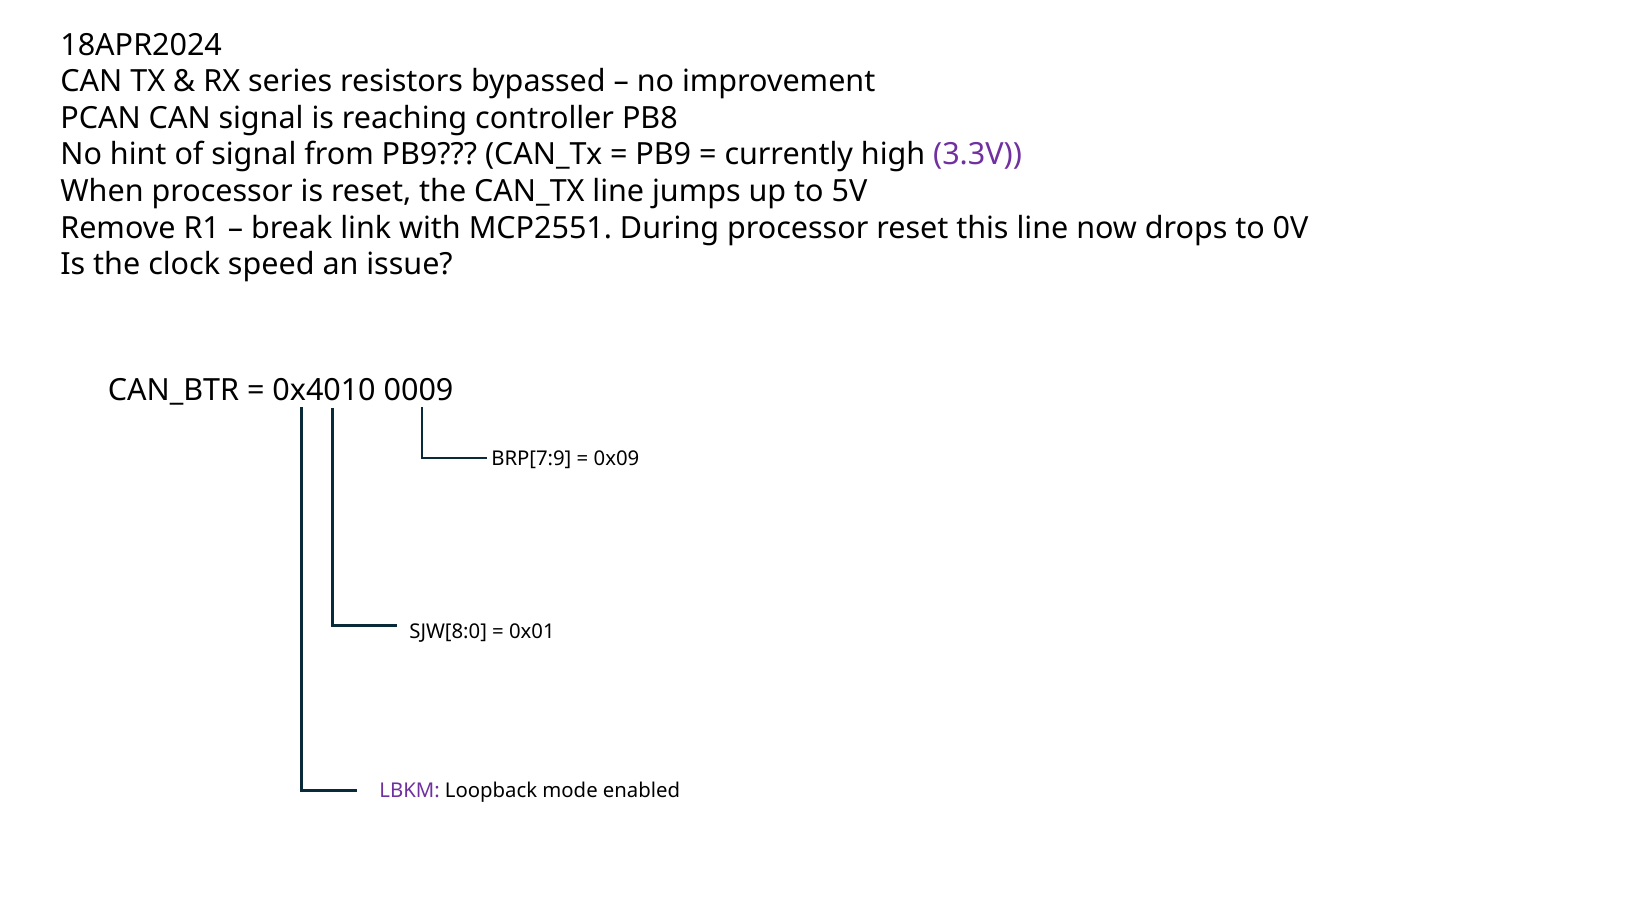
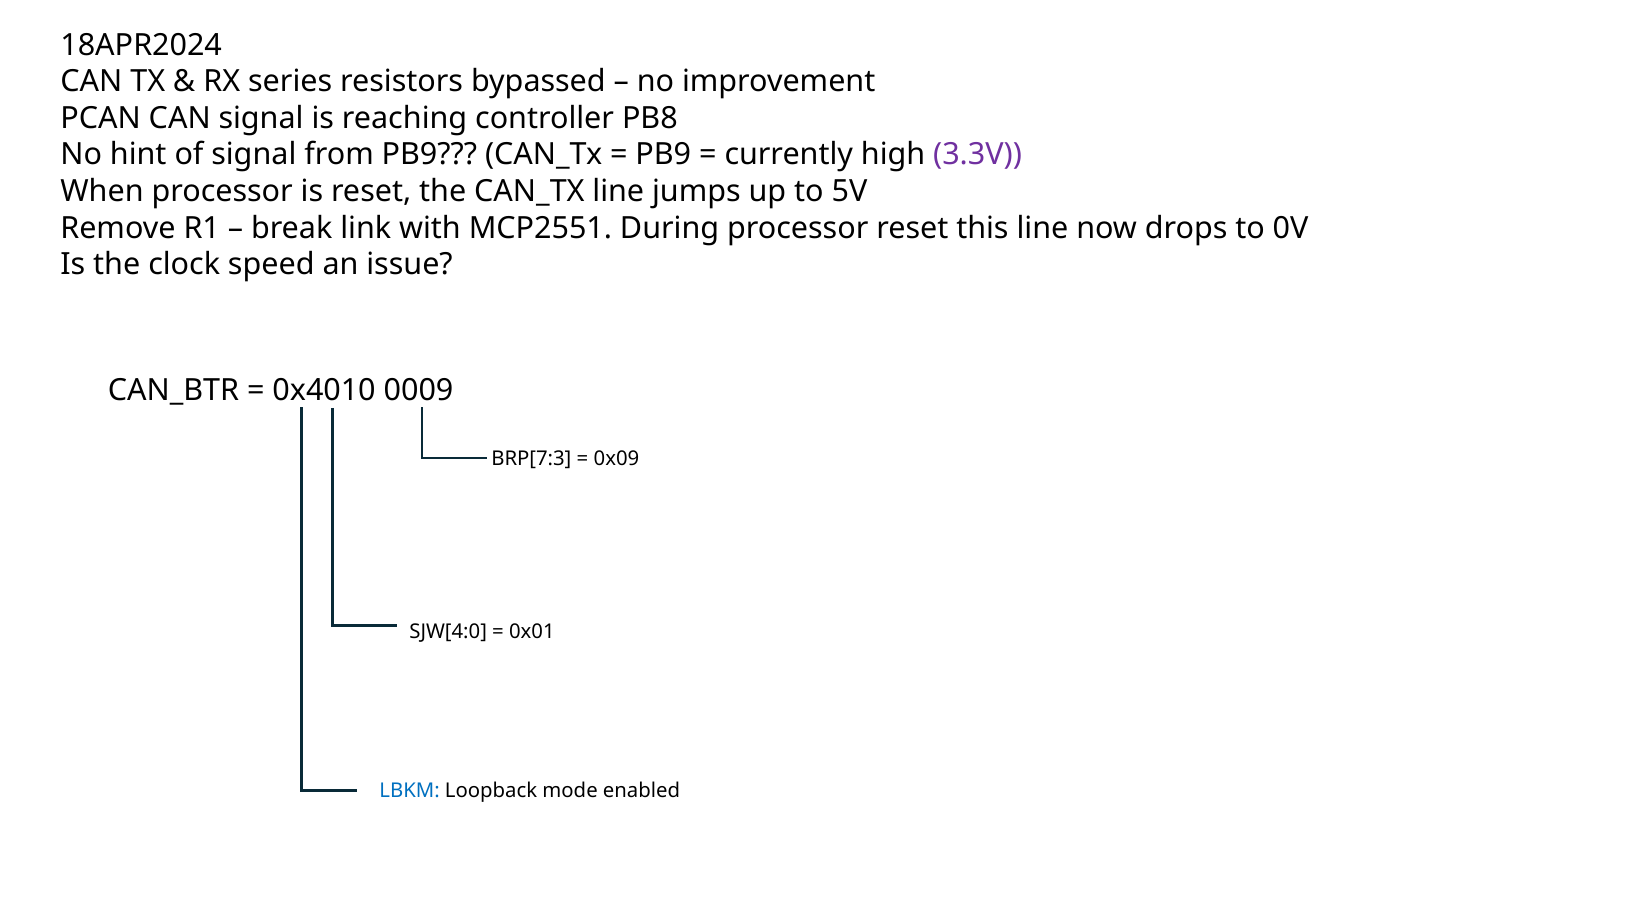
BRP[7:9: BRP[7:9 -> BRP[7:3 (531, 459)
SJW[8:0: SJW[8:0 -> SJW[4:0 (448, 632)
LBKM colour: purple -> blue (410, 790)
